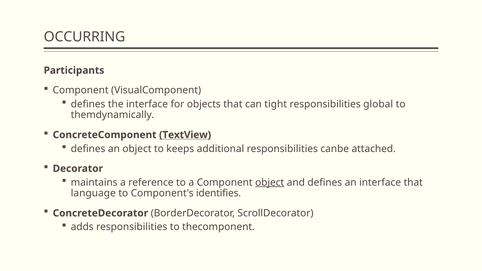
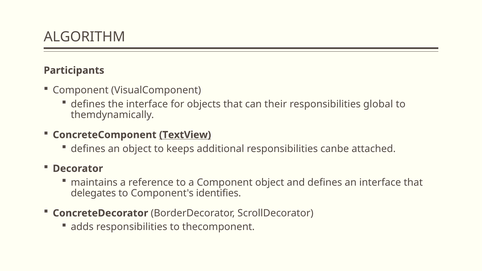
OCCURRING: OCCURRING -> ALGORITHM (84, 37)
tight: tight -> their (276, 104)
object underline: present -> none (270, 183)
language: language -> delegates (93, 193)
